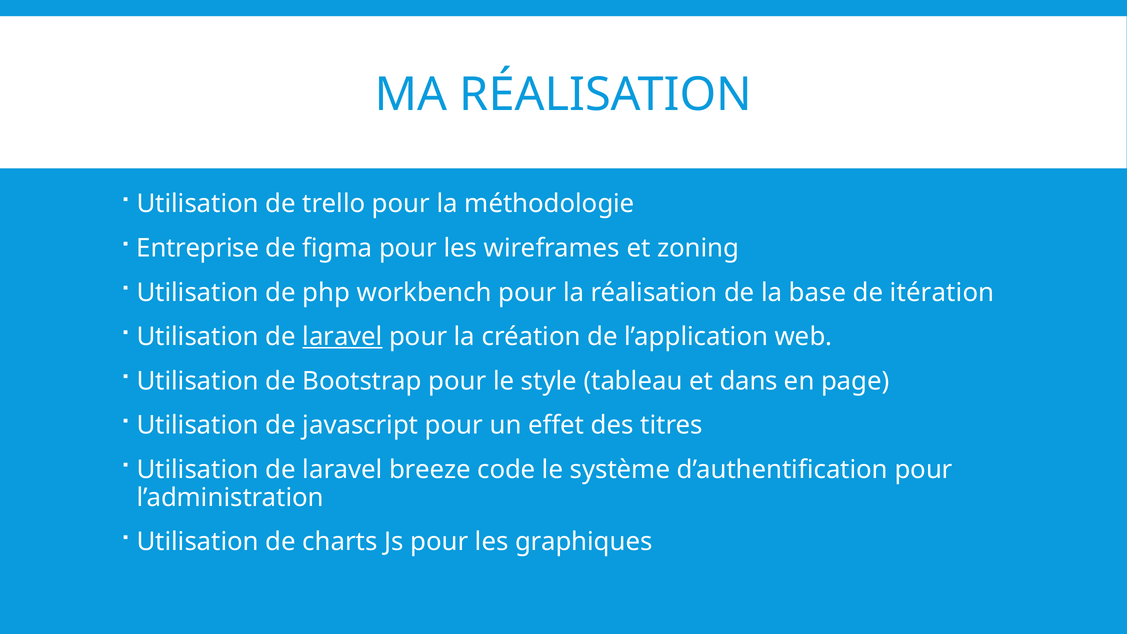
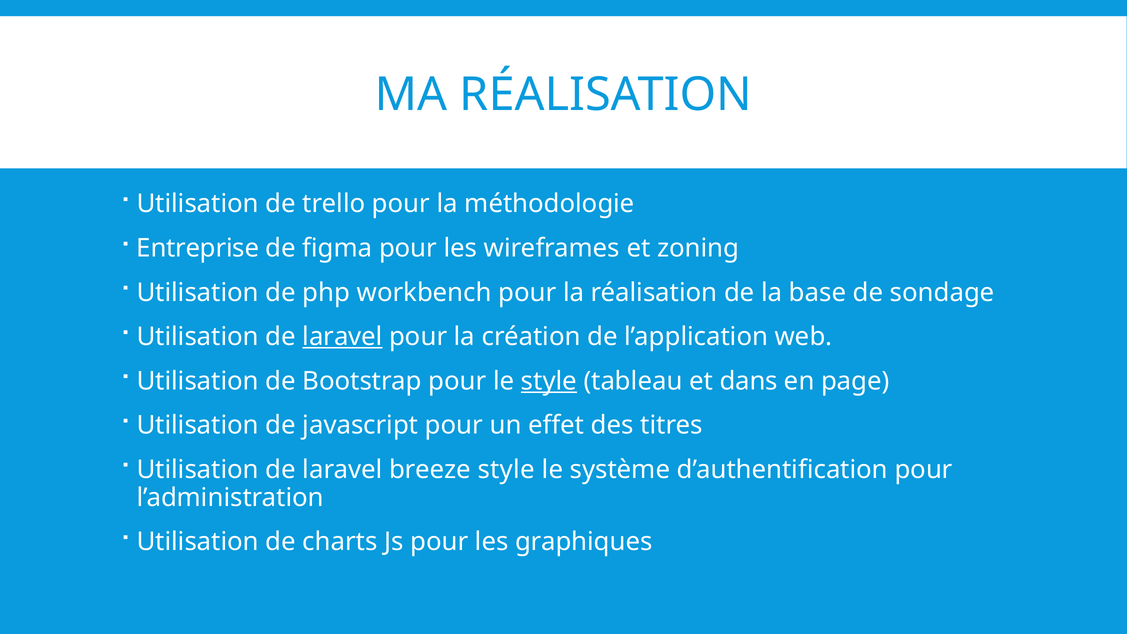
itération: itération -> sondage (942, 293)
style underline: none -> present (549, 381)
breeze code: code -> style (506, 470)
